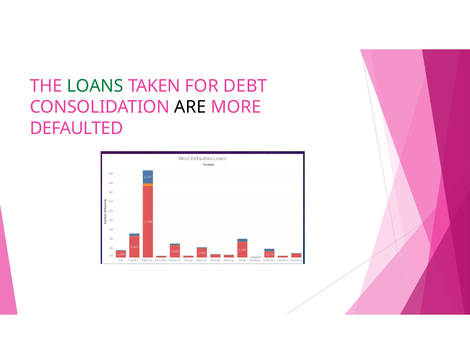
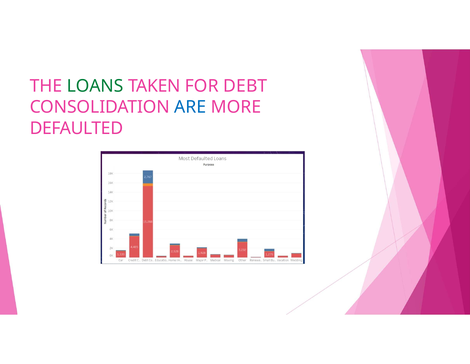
ARE colour: black -> blue (190, 107)
